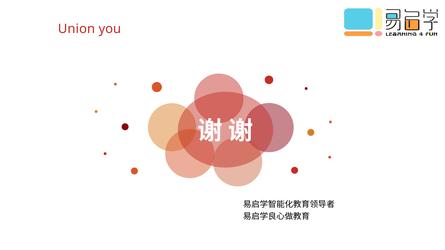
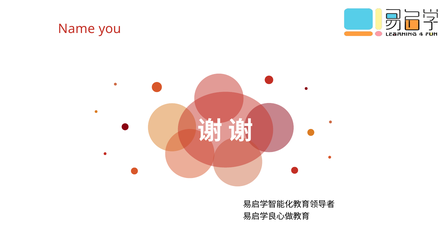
Union: Union -> Name (76, 29)
